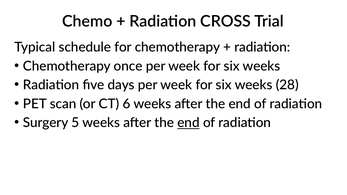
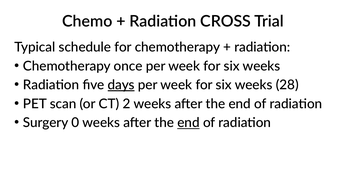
days underline: none -> present (121, 85)
6: 6 -> 2 (127, 104)
5: 5 -> 0 (75, 123)
